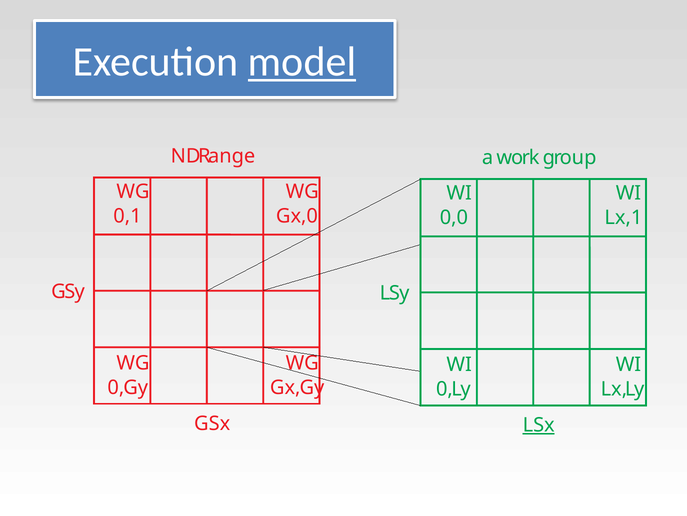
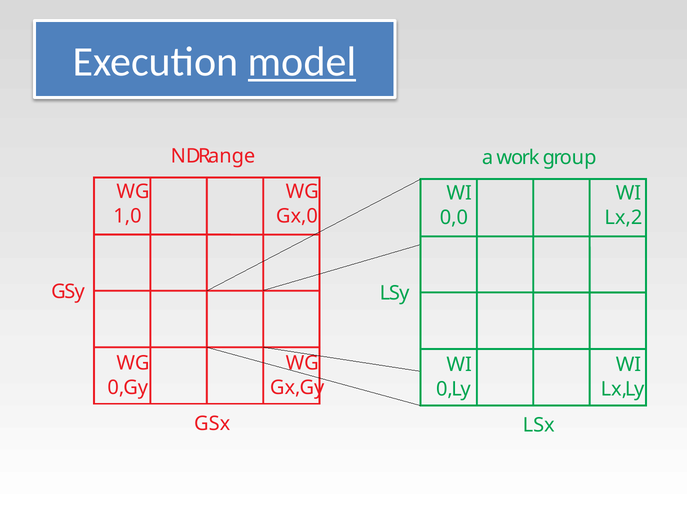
0,1: 0,1 -> 1,0 (127, 216)
Lx,1: Lx,1 -> Lx,2 (623, 217)
LSx underline: present -> none (539, 425)
